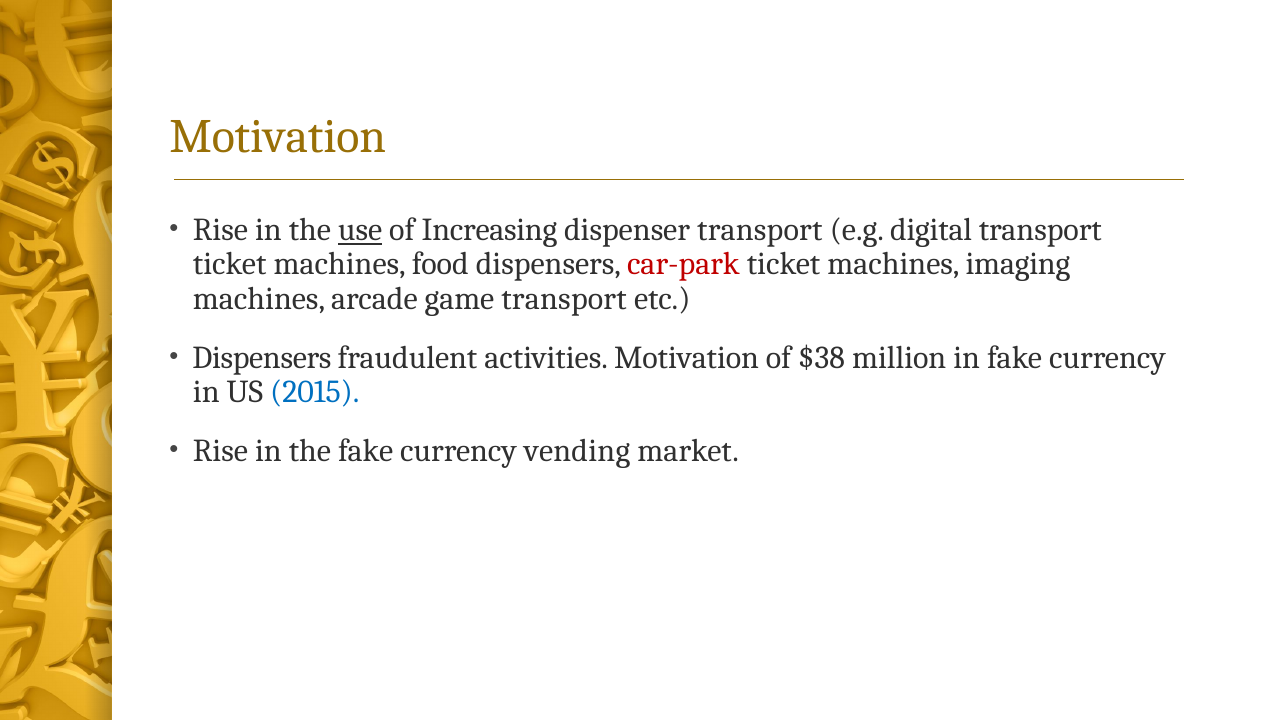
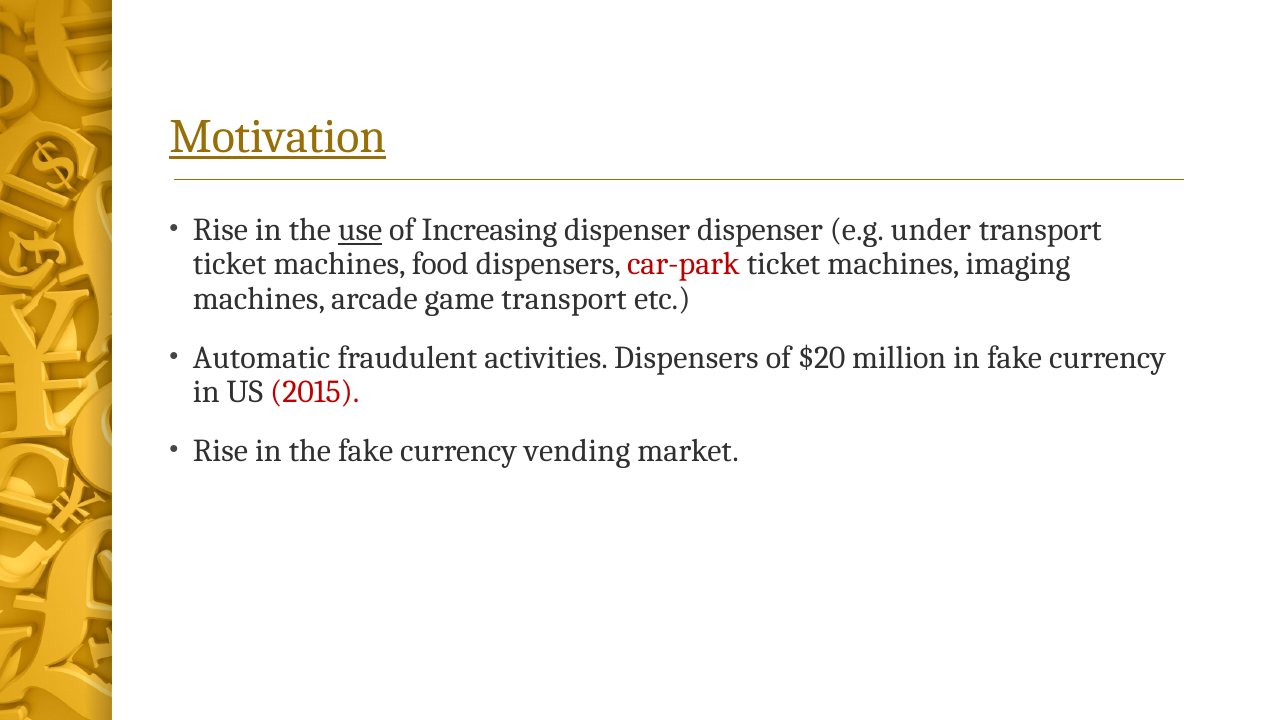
Motivation underline: none -> present (278, 137)
dispenser transport: transport -> dispenser (760, 230)
digital: digital -> under (931, 230)
Dispensers: Dispensers -> Automatic (262, 358)
activities Motivation: Motivation -> Dispensers (686, 358)
$38: $38 -> $20 (822, 358)
2015 colour: blue -> red (315, 392)
